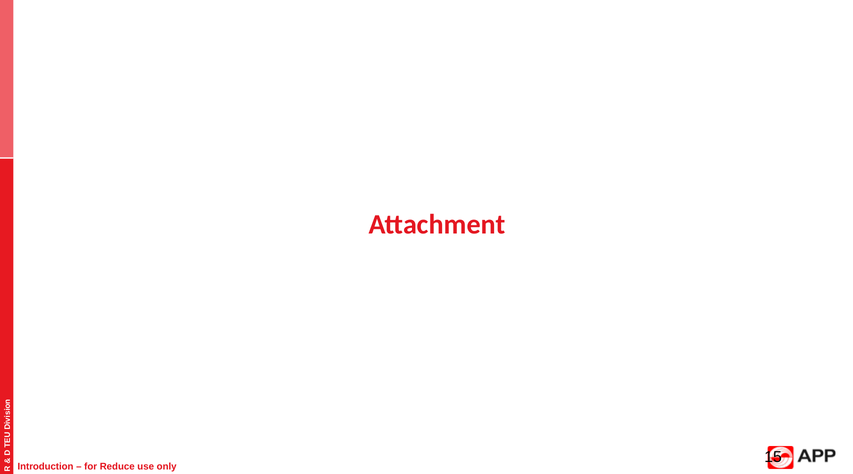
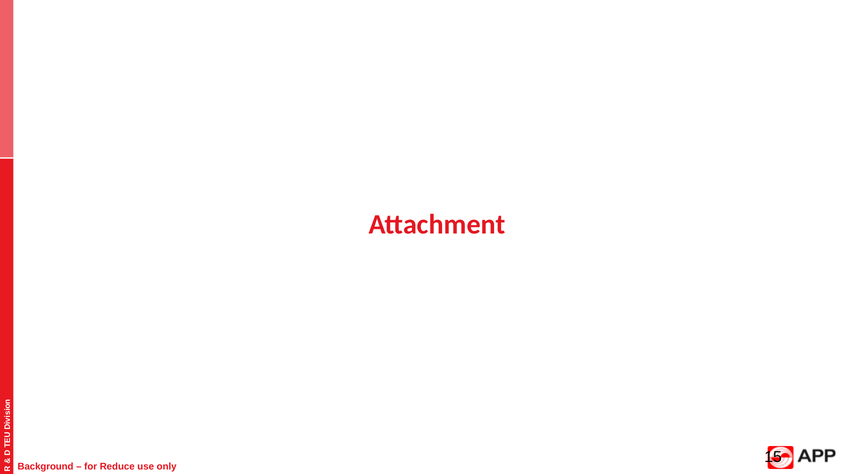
Introduction: Introduction -> Background (45, 467)
